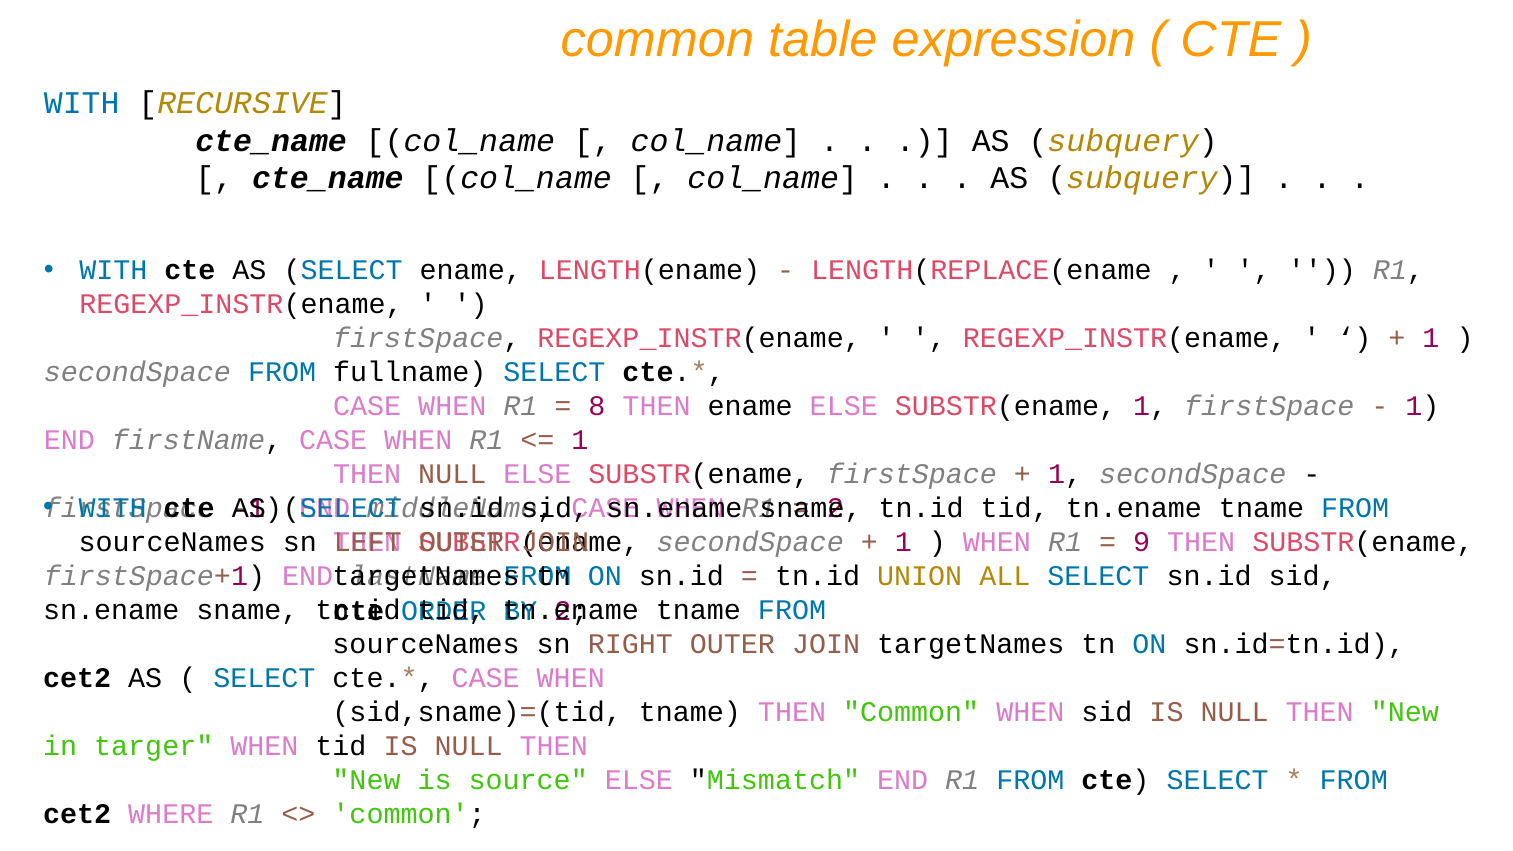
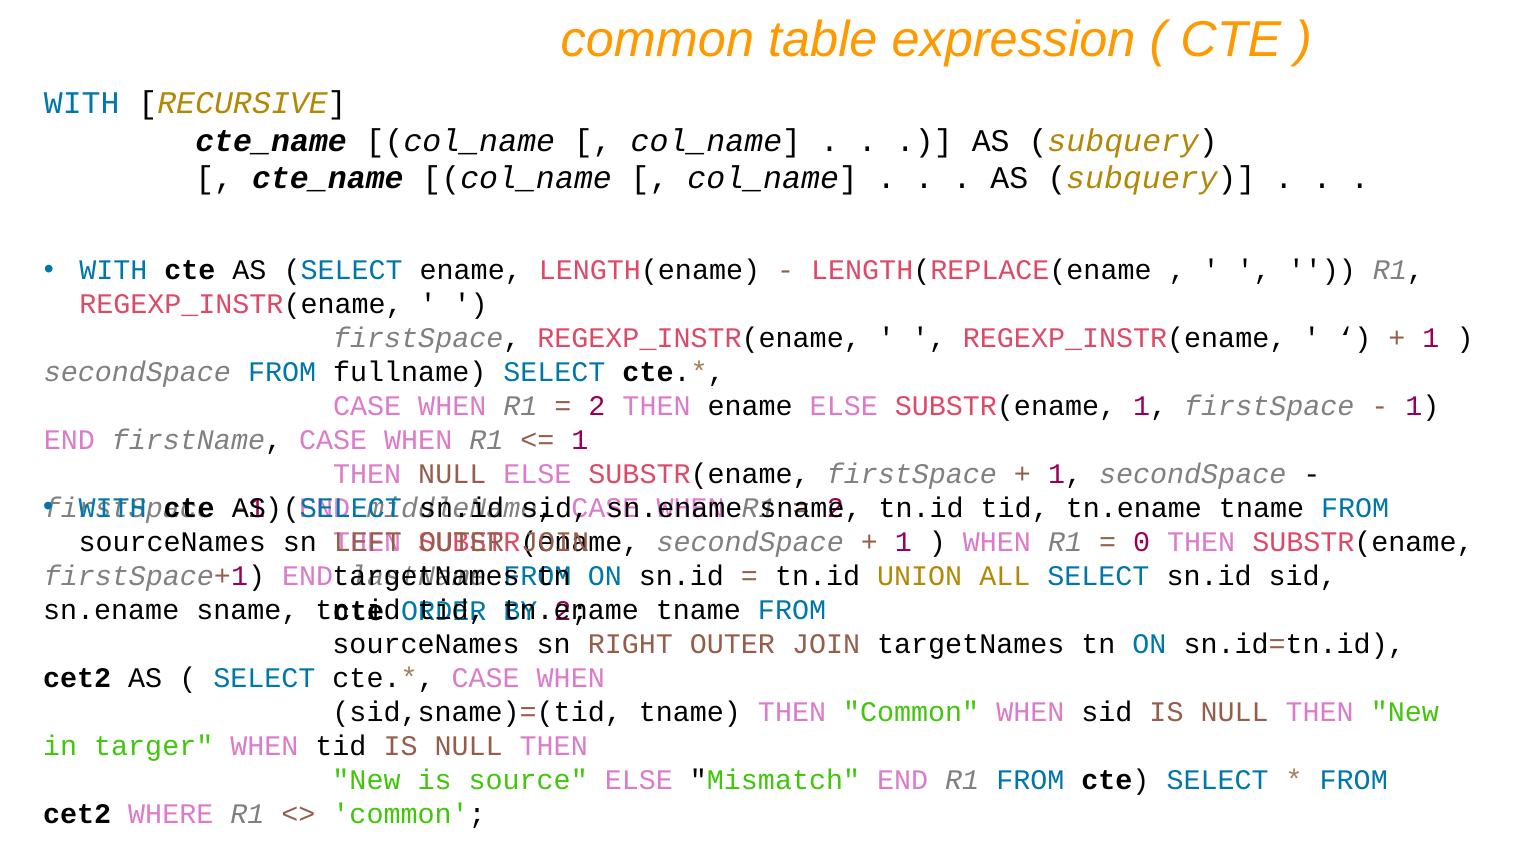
8: 8 -> 2 (597, 406)
9: 9 -> 0 (1142, 543)
